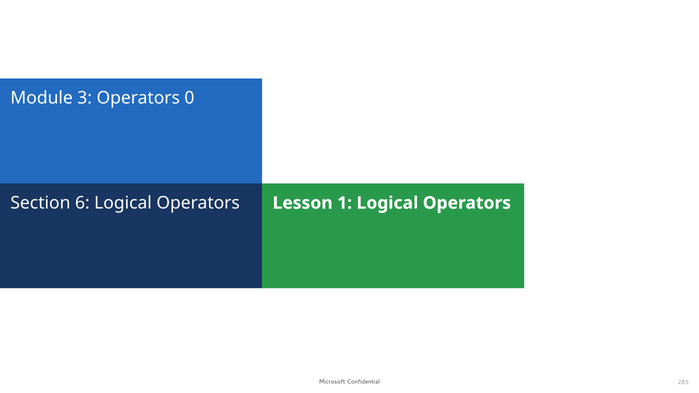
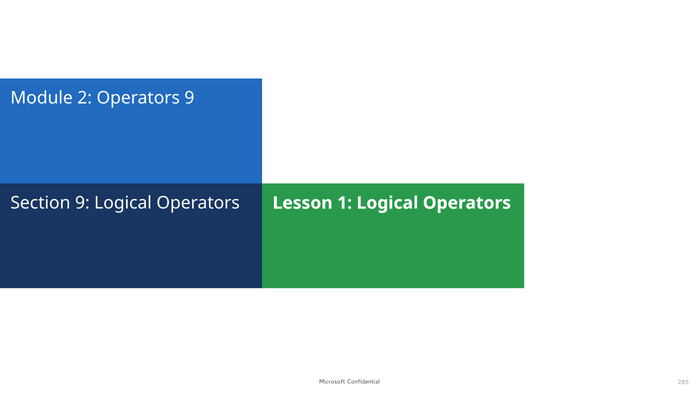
3: 3 -> 2 (85, 98)
Operators 0: 0 -> 9 (189, 98)
Section 6: 6 -> 9 (82, 203)
